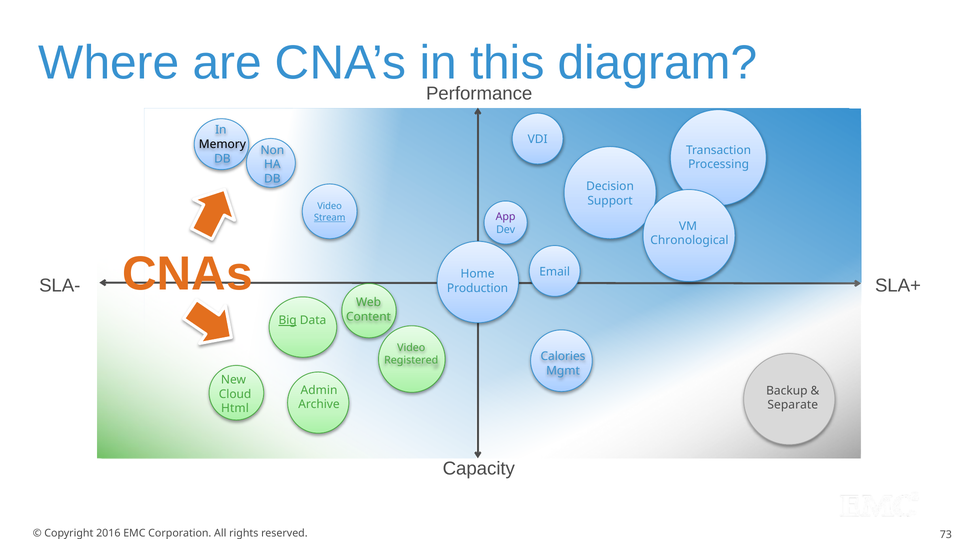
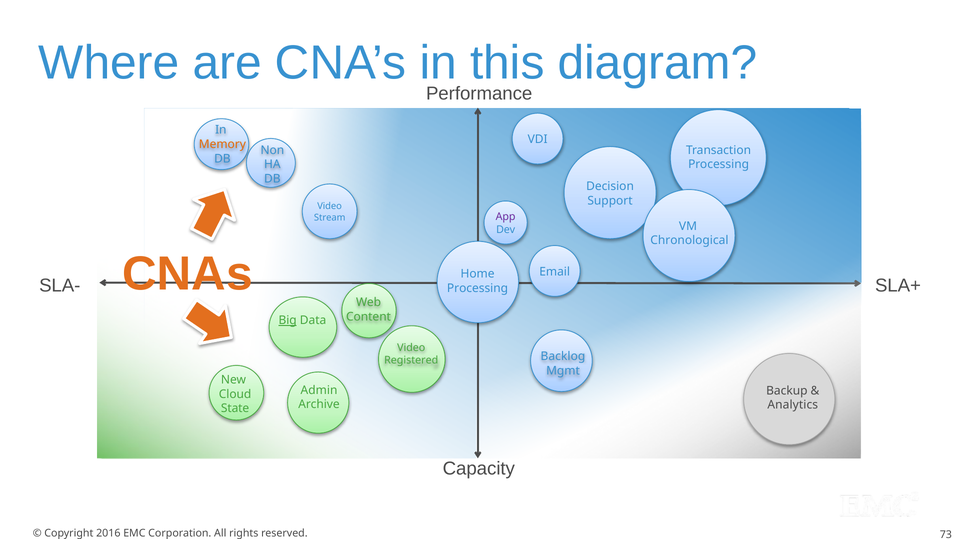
Memory colour: black -> orange (222, 144)
Stream underline: present -> none (330, 217)
Production: Production -> Processing (477, 288)
Calories: Calories -> Backlog (563, 356)
Separate: Separate -> Analytics (793, 405)
Html: Html -> State (235, 408)
